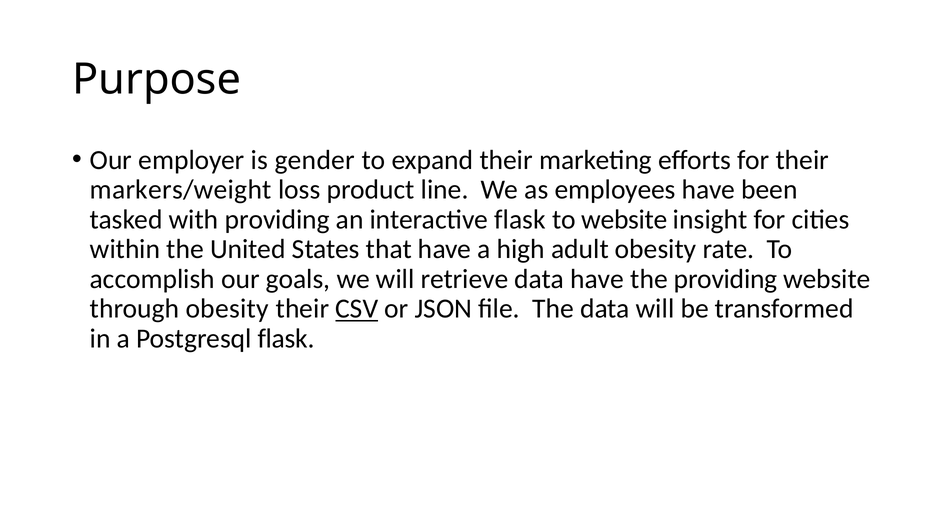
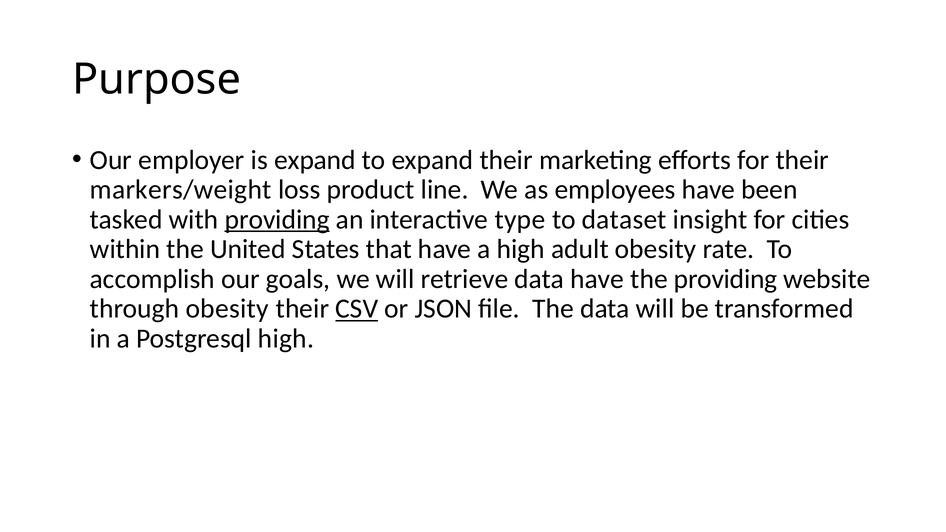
is gender: gender -> expand (315, 160)
providing underline: none -> present (277, 220)
interactive flask: flask -> type (520, 220)
to website: website -> dataset (624, 220)
Postgresql flask: flask -> high (286, 339)
